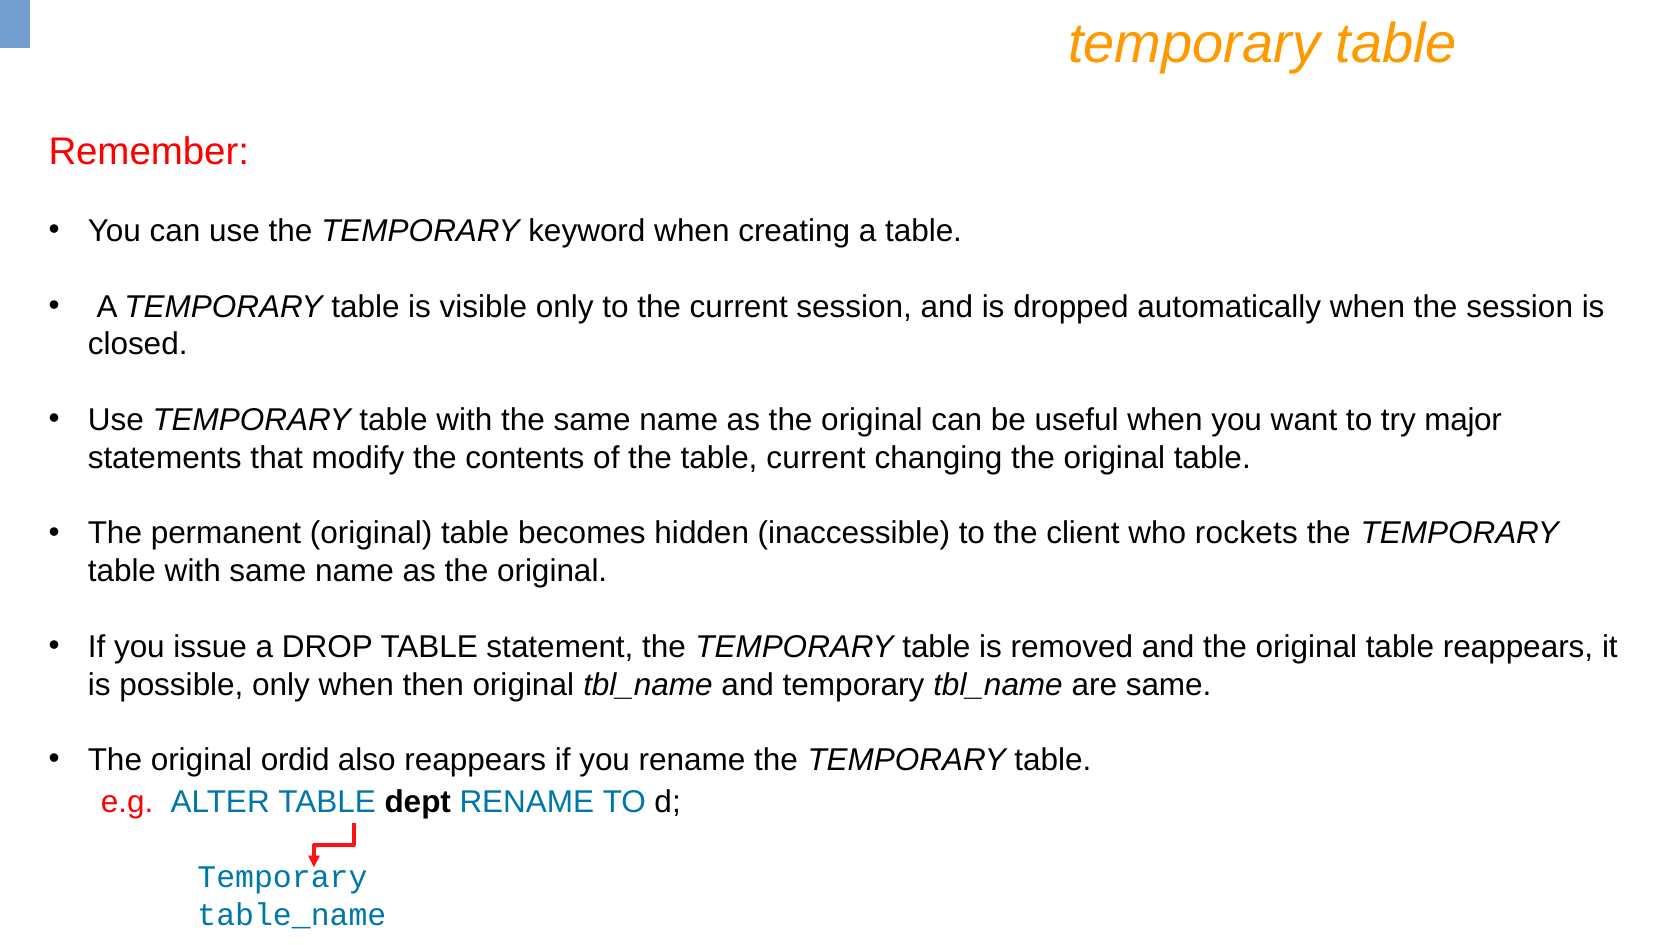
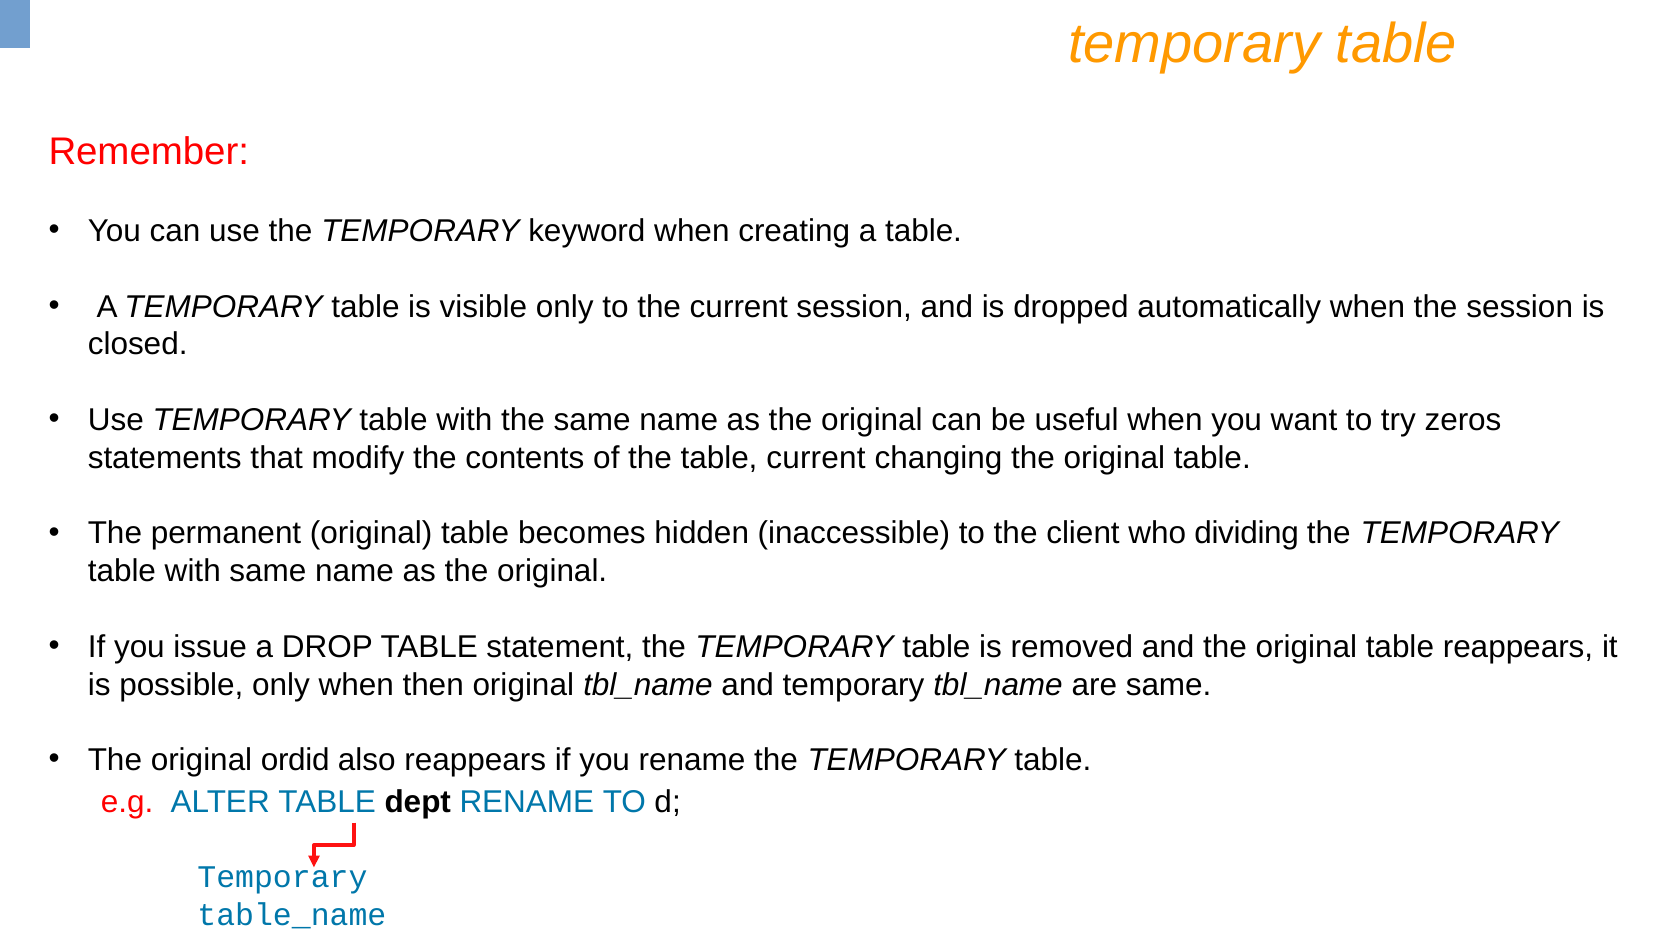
major: major -> zeros (1463, 420)
rockets: rockets -> dividing (1247, 533)
